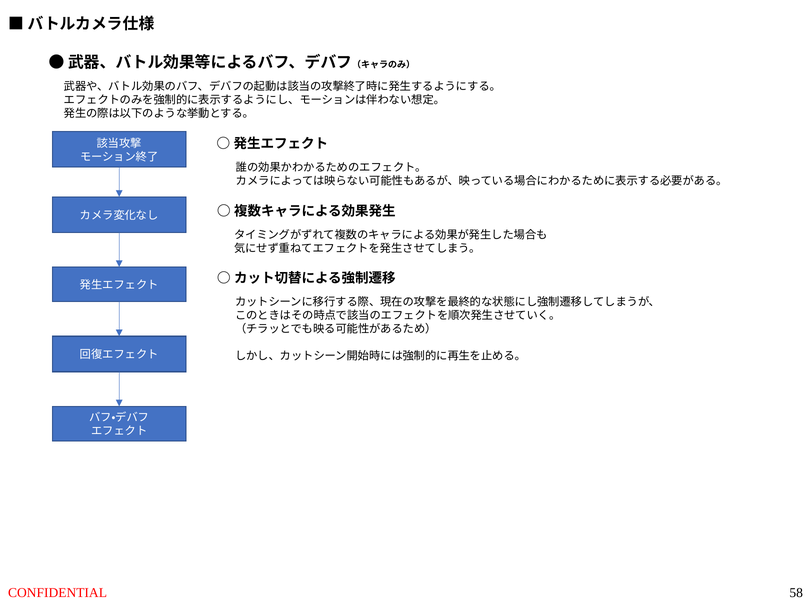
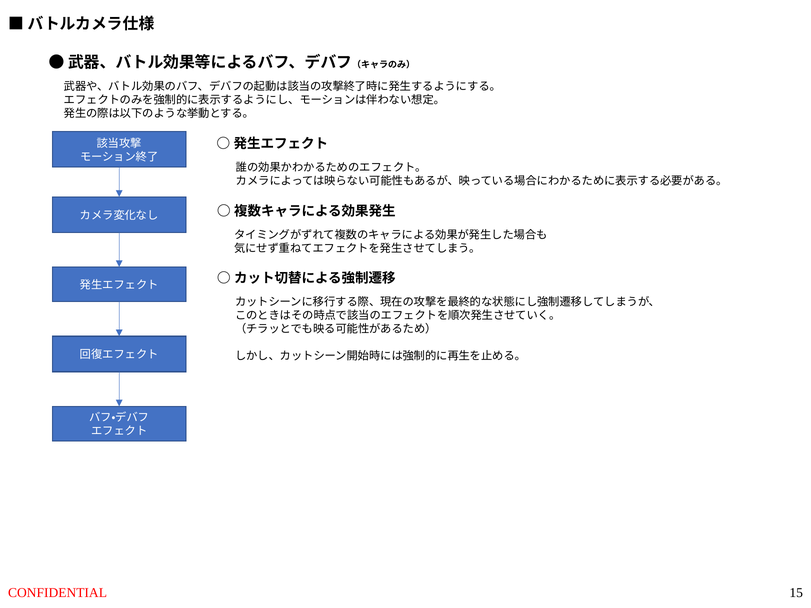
58: 58 -> 15 (796, 593)
